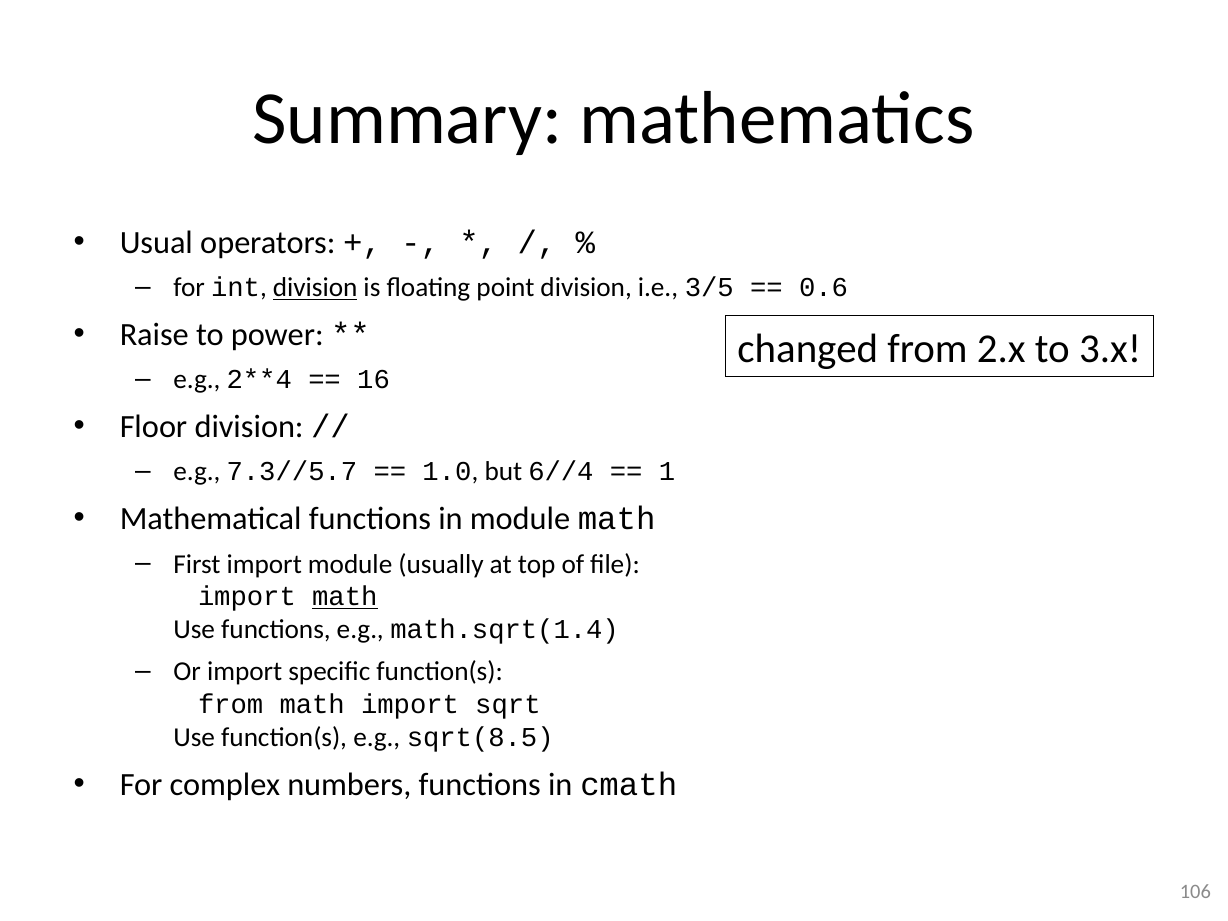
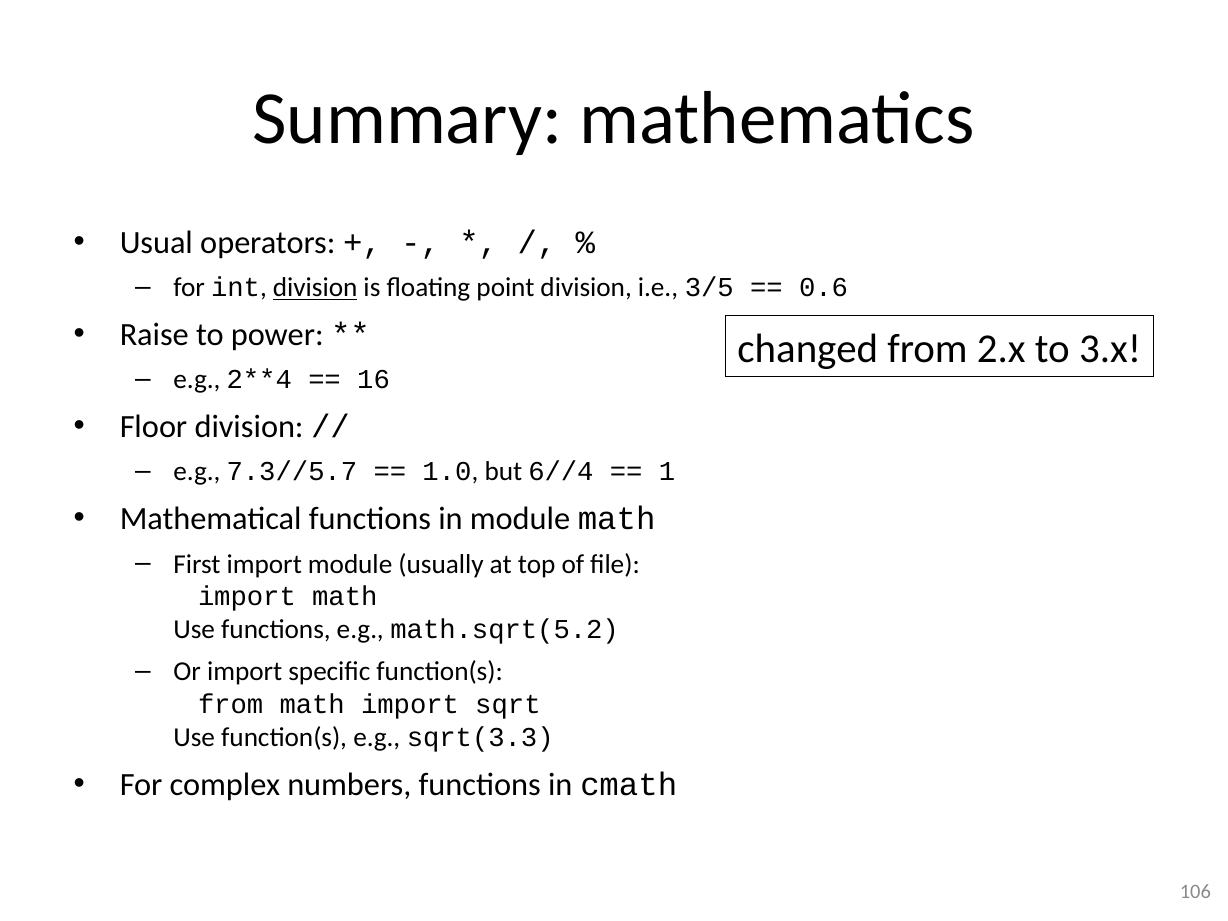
math underline: present -> none (345, 597)
math.sqrt(1.4: math.sqrt(1.4 -> math.sqrt(5.2 (505, 630)
sqrt(8.5: sqrt(8.5 -> sqrt(3.3 (480, 737)
